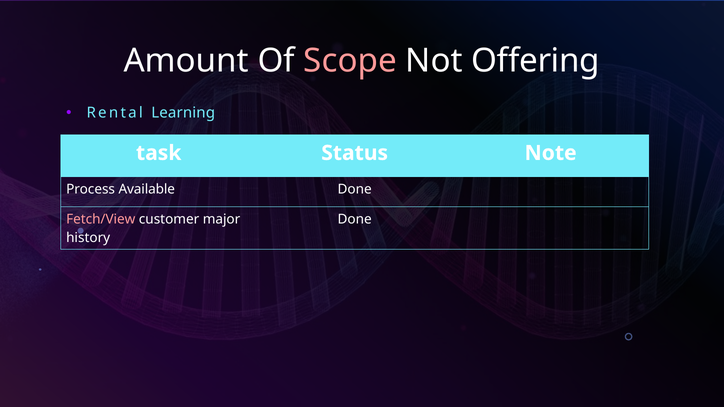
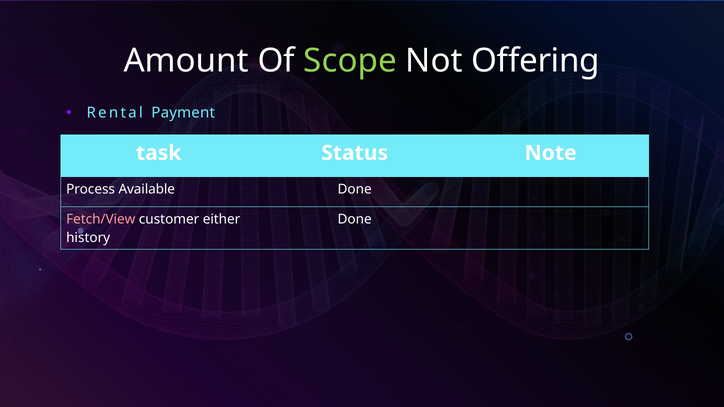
Scope colour: pink -> light green (350, 61)
Learning: Learning -> Payment (183, 113)
major: major -> either (222, 219)
